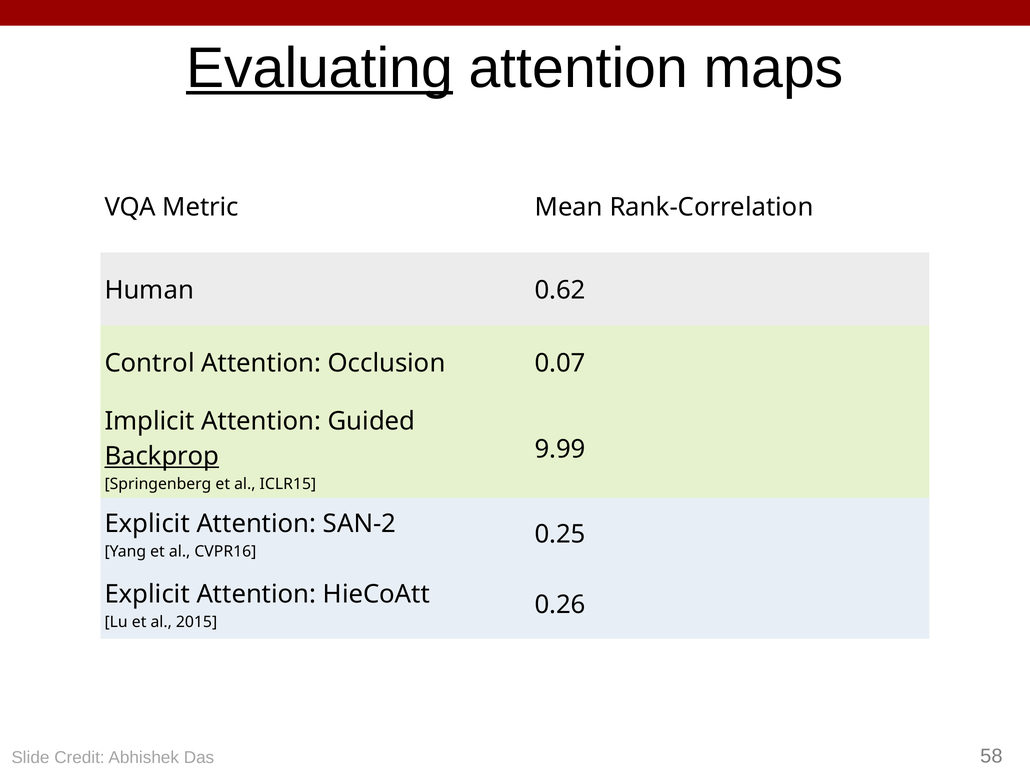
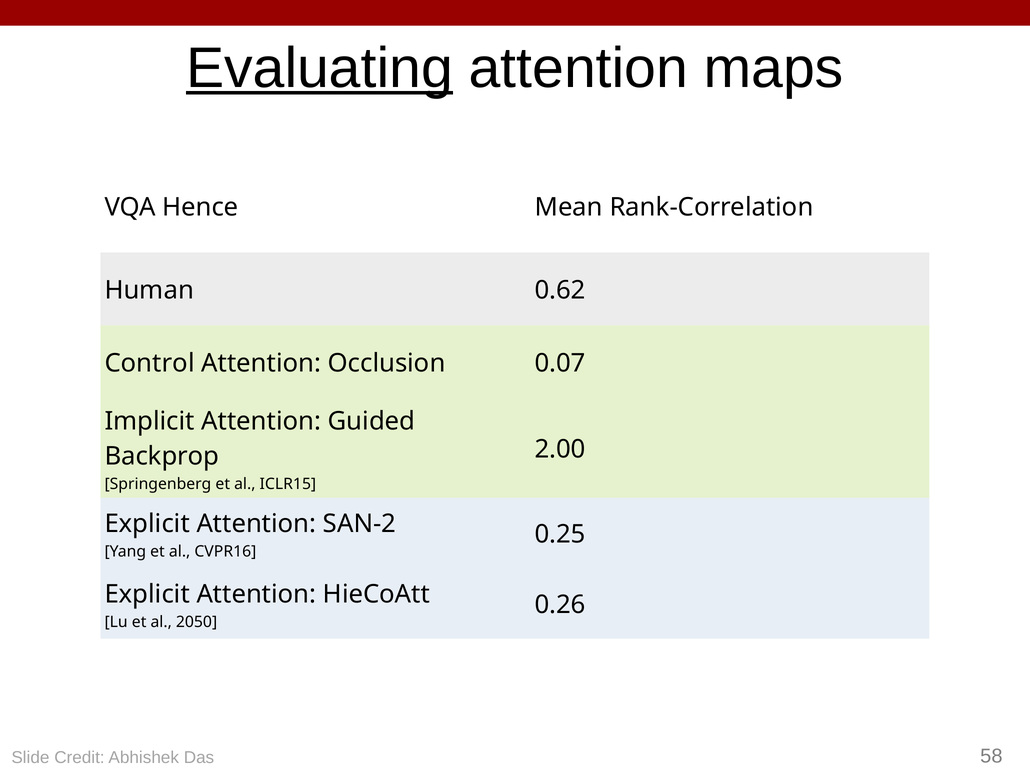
Metric: Metric -> Hence (200, 208)
9.99: 9.99 -> 2.00 (560, 450)
Backprop underline: present -> none (162, 457)
2015: 2015 -> 2050 (197, 622)
